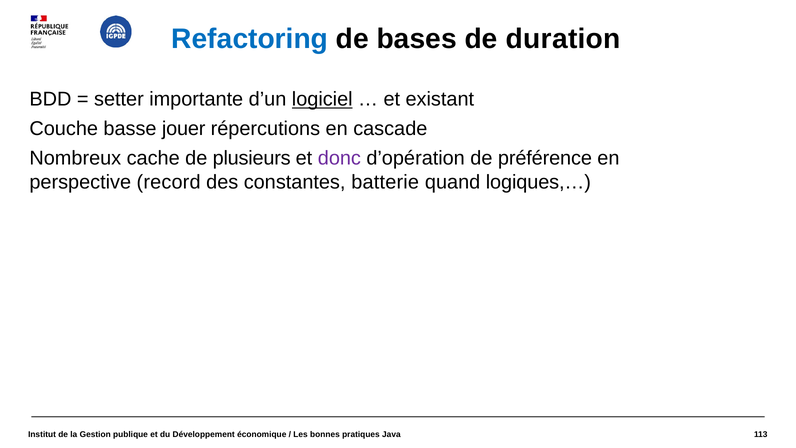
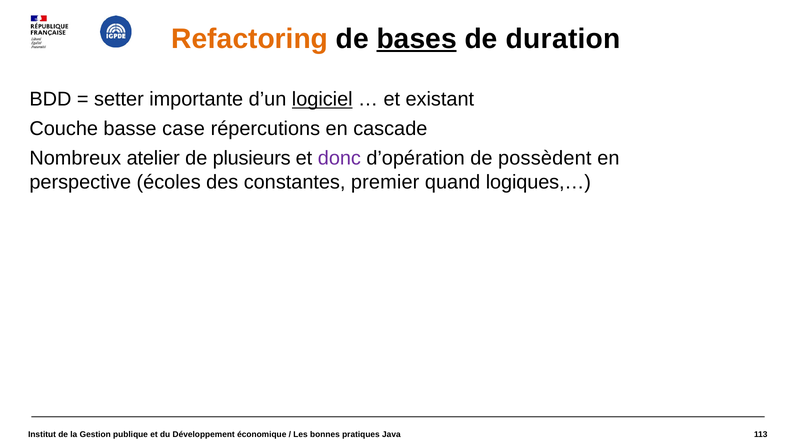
Refactoring colour: blue -> orange (250, 39)
bases underline: none -> present (417, 39)
jouer: jouer -> case (184, 129)
cache: cache -> atelier (153, 158)
préférence: préférence -> possèdent (545, 158)
record: record -> écoles (169, 182)
batterie: batterie -> premier (385, 182)
